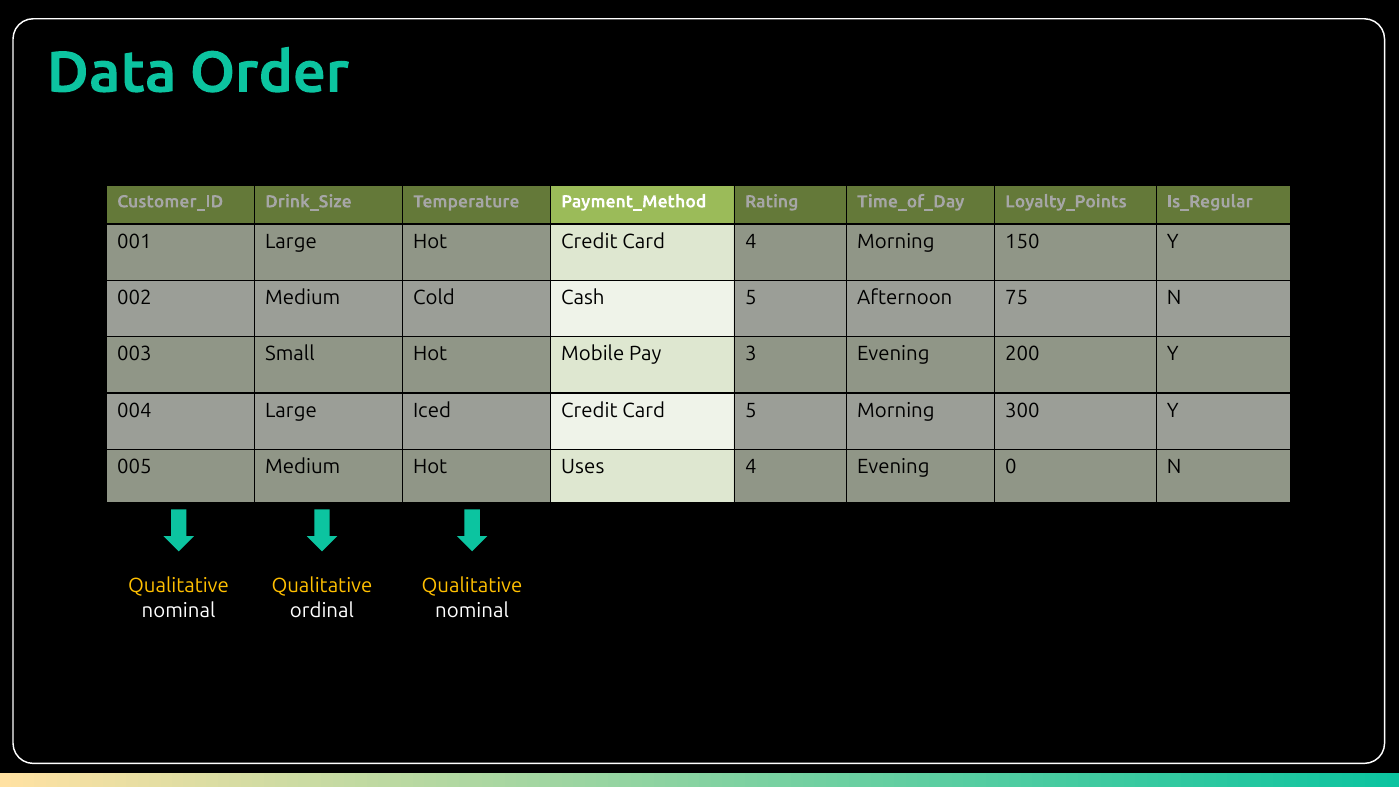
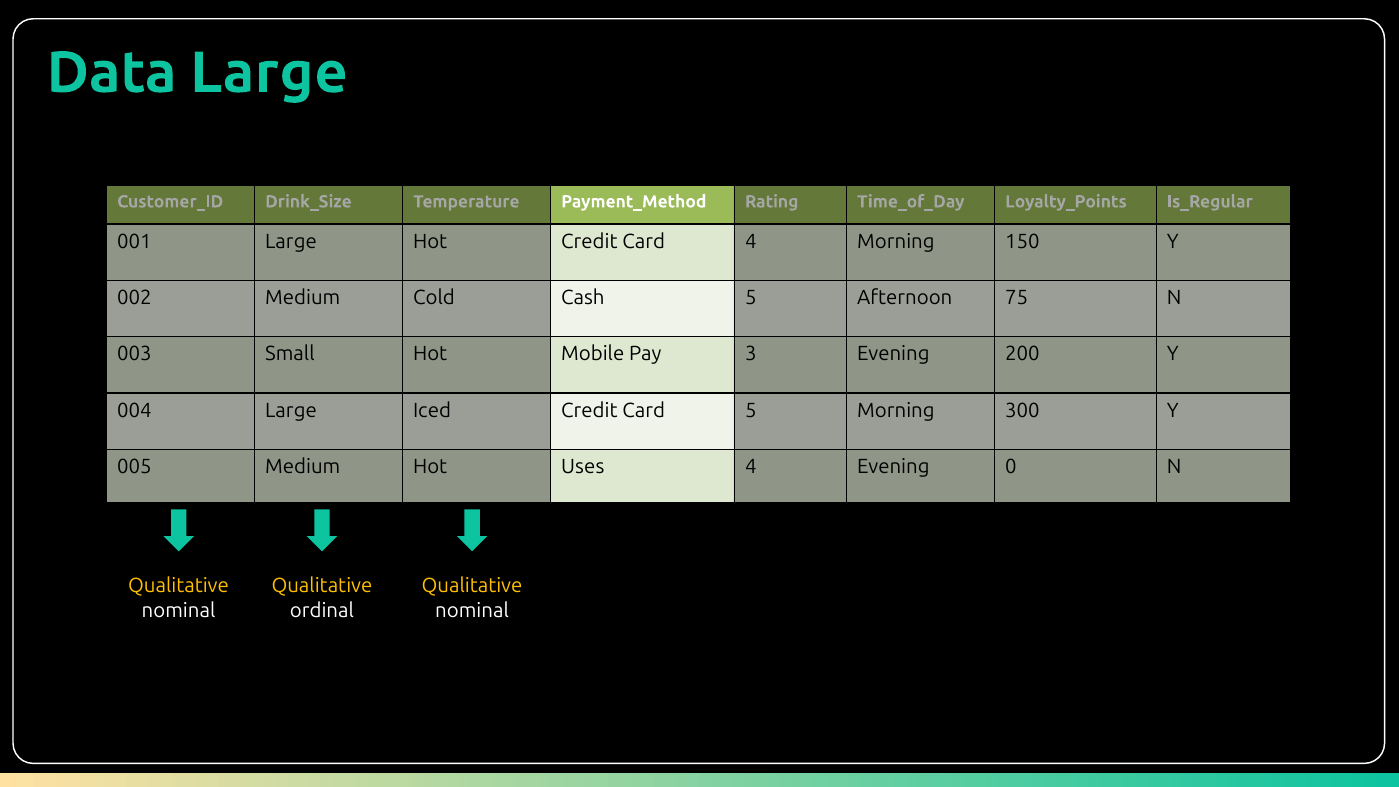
Data Order: Order -> Large (269, 73)
